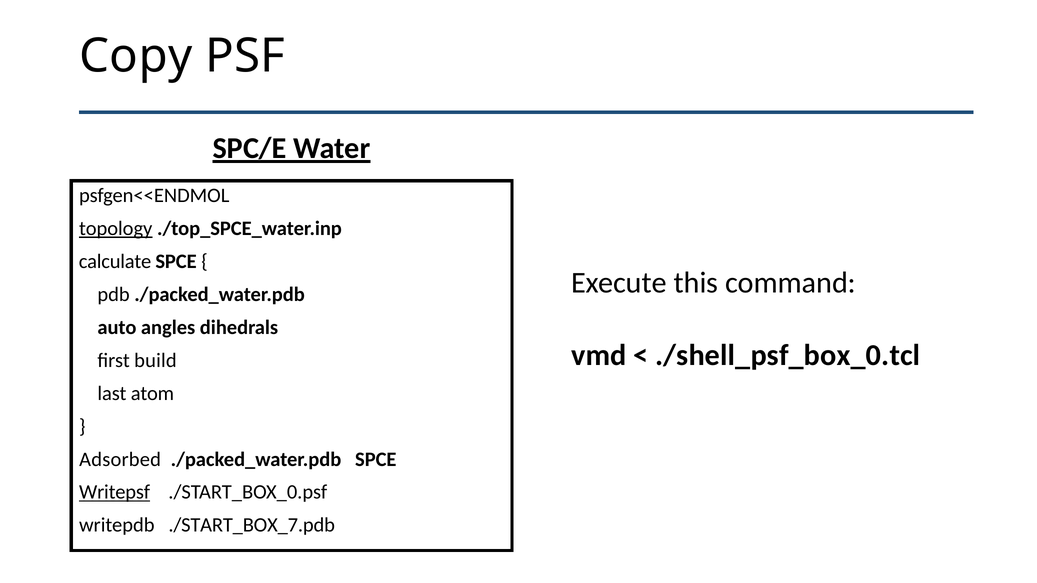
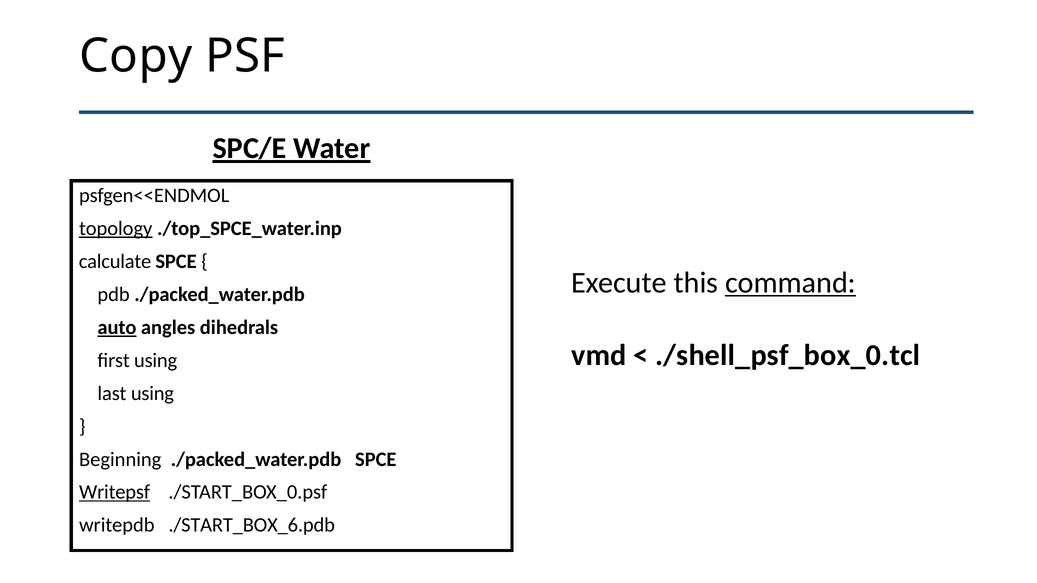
command underline: none -> present (791, 283)
auto underline: none -> present (117, 328)
first build: build -> using (156, 361)
last atom: atom -> using (152, 394)
Adsorbed: Adsorbed -> Beginning (120, 459)
./START_BOX_7.pdb: ./START_BOX_7.pdb -> ./START_BOX_6.pdb (252, 525)
